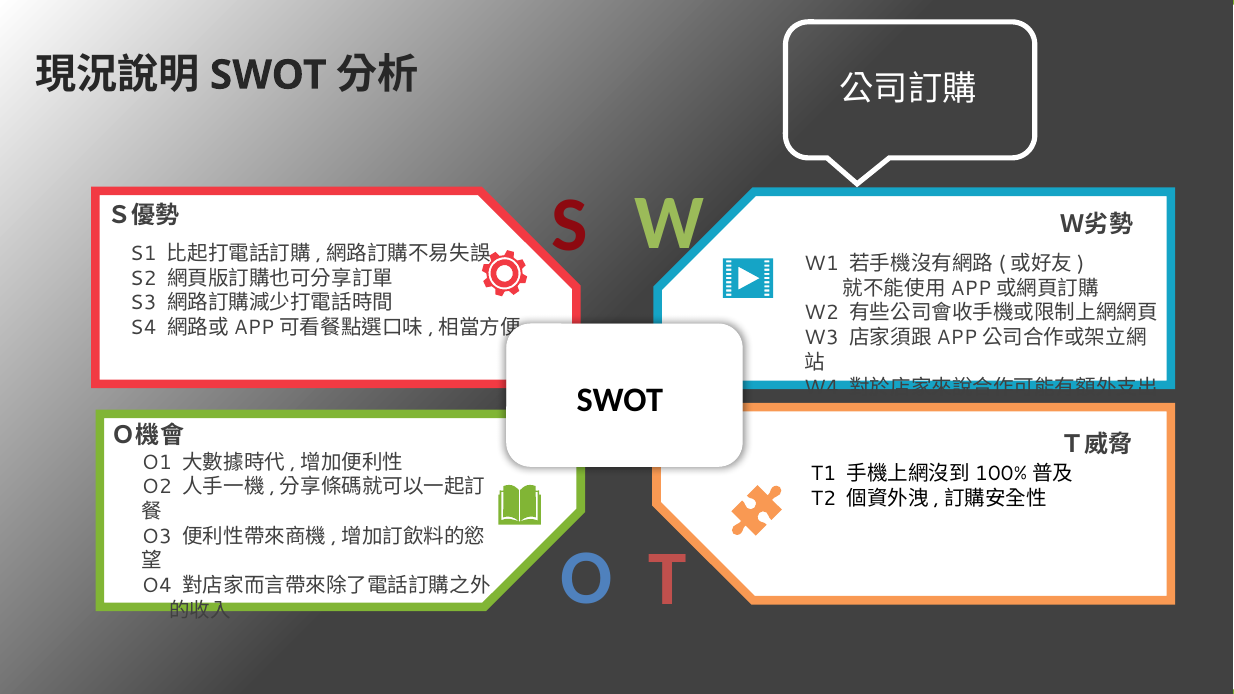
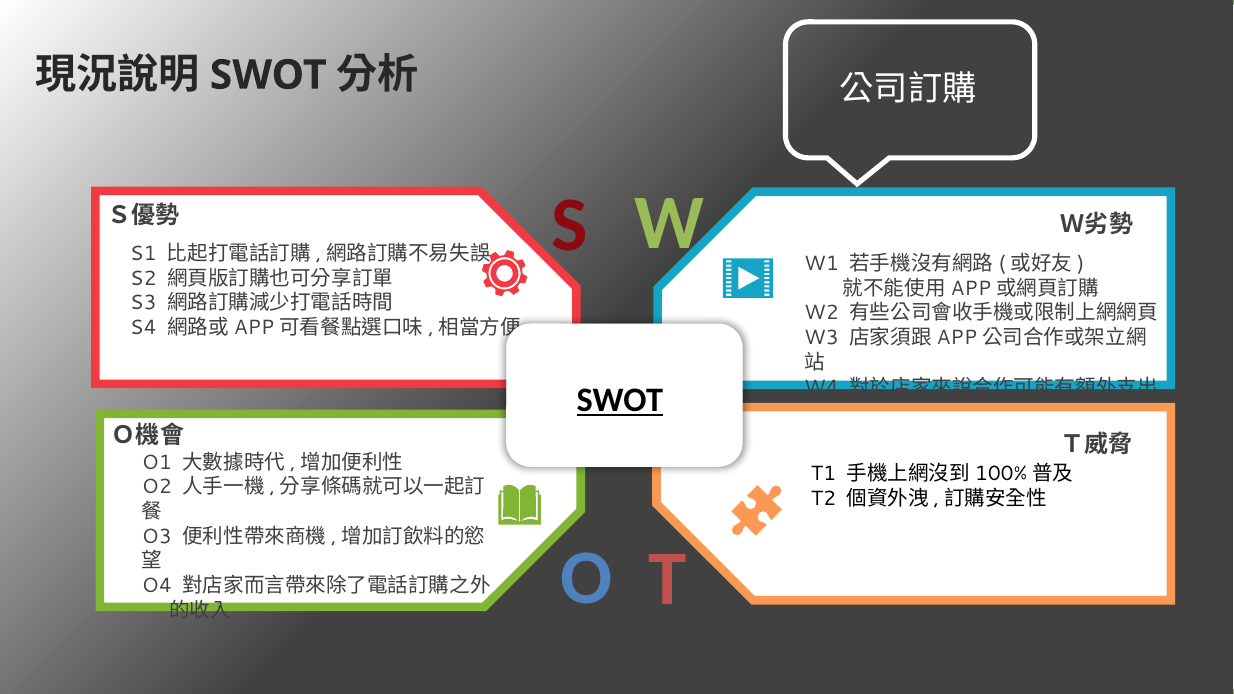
SWOT underline: none -> present (620, 400)
